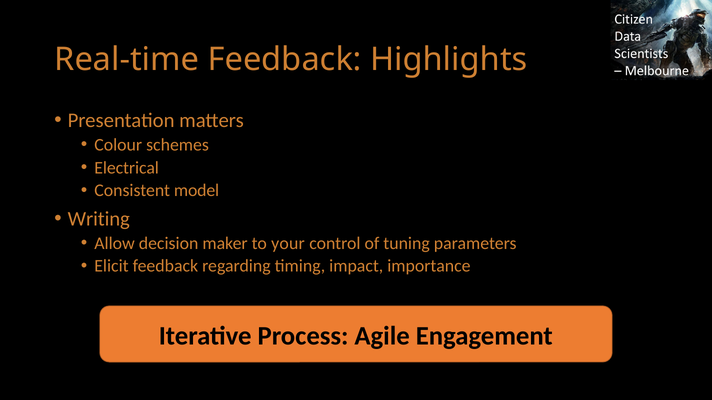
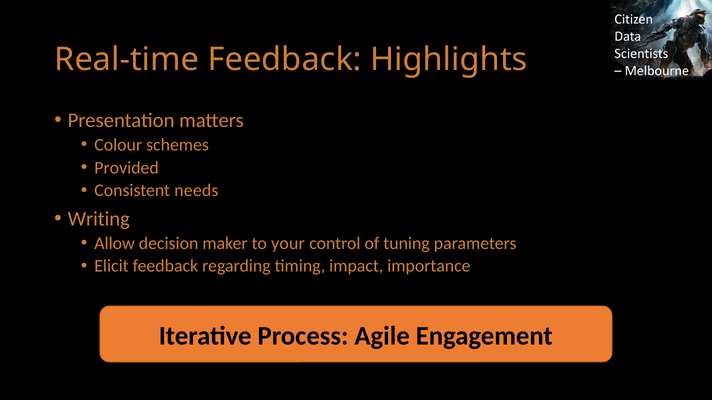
Electrical: Electrical -> Provided (127, 168)
model: model -> needs (196, 191)
